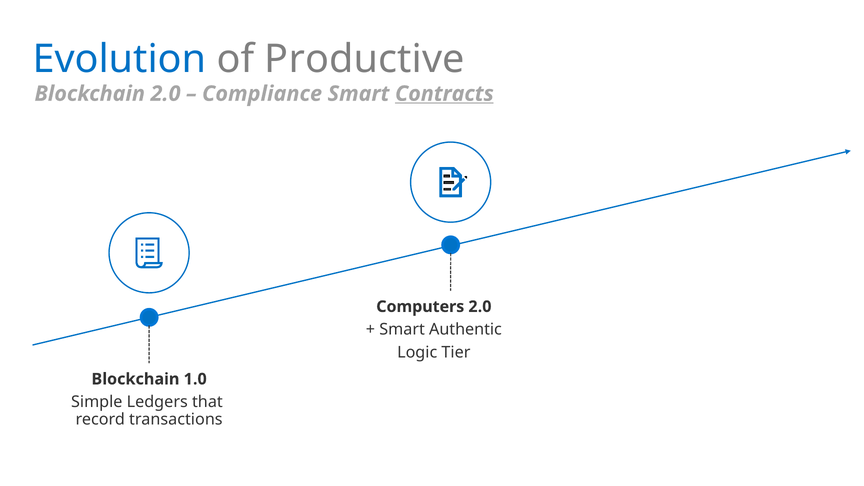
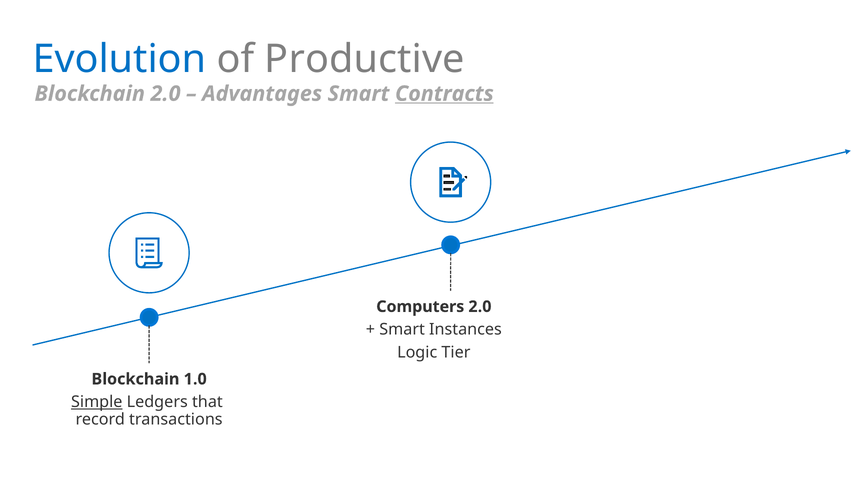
Compliance: Compliance -> Advantages (262, 94)
Authentic: Authentic -> Instances (465, 329)
Simple underline: none -> present (97, 402)
